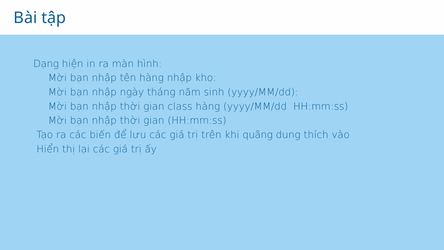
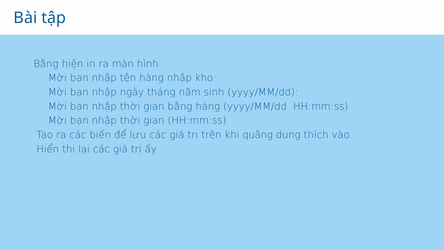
Dạng: Dạng -> Bằng (46, 64)
gian class: class -> bằng (180, 106)
